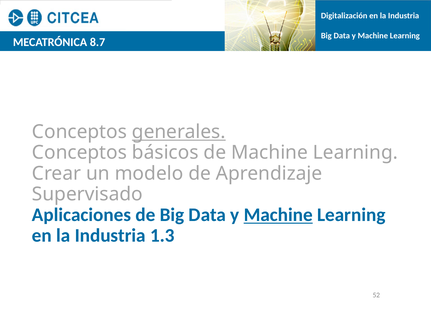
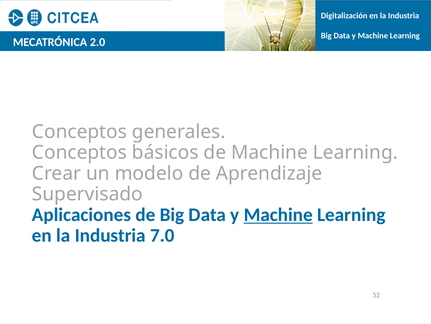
8.7: 8.7 -> 2.0 (97, 42)
generales underline: present -> none (179, 132)
1.3: 1.3 -> 7.0 (162, 235)
